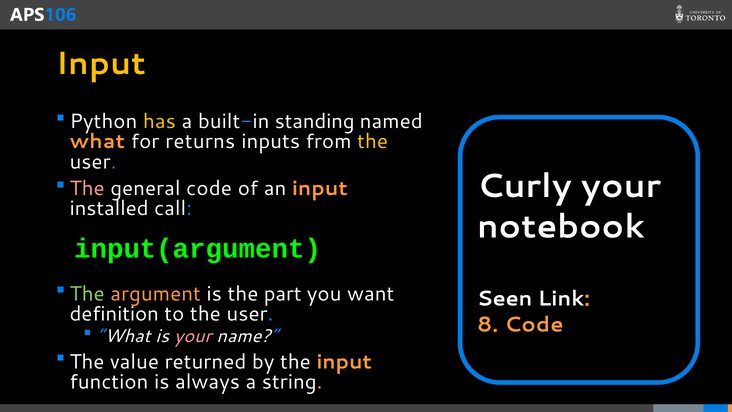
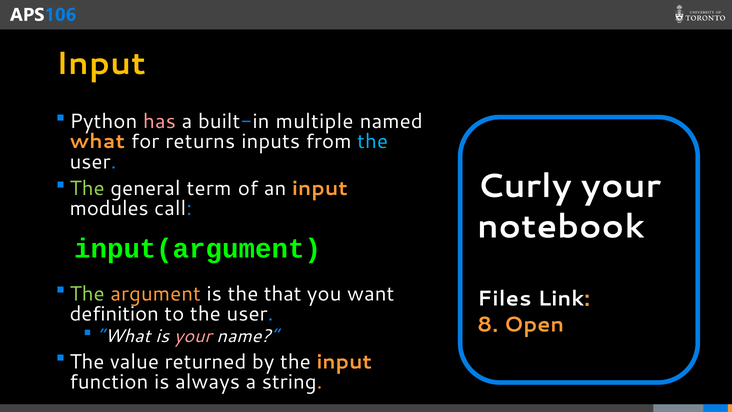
has colour: yellow -> pink (159, 122)
standing: standing -> multiple (315, 122)
the colour: yellow -> light blue (373, 142)
The colour: pink -> light green (87, 189)
general code: code -> term (209, 189)
installed: installed -> modules (109, 209)
part: part -> that (283, 294)
Seen: Seen -> Files (504, 299)
8 Code: Code -> Open (534, 324)
